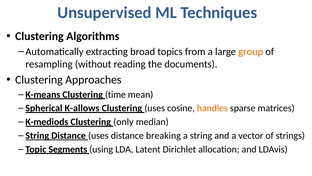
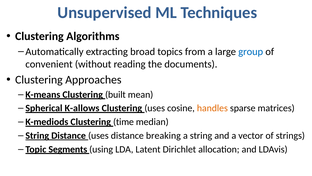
group colour: orange -> blue (251, 51)
resampling: resampling -> convenient (49, 64)
time: time -> built (115, 94)
only: only -> time (124, 122)
